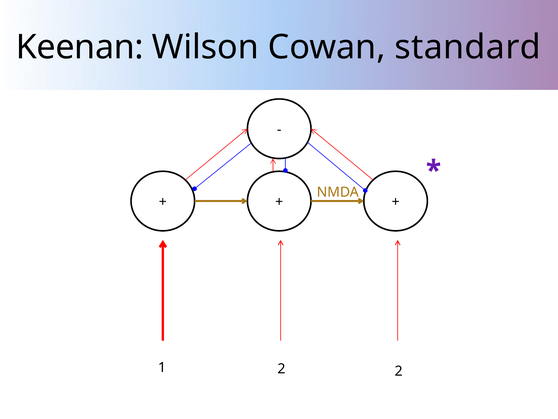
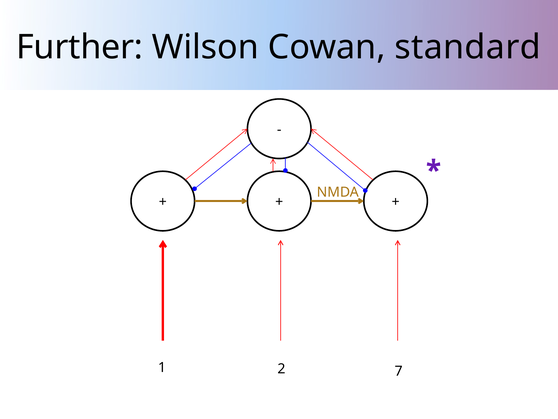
Keenan: Keenan -> Further (80, 47)
2 2: 2 -> 7 (399, 371)
